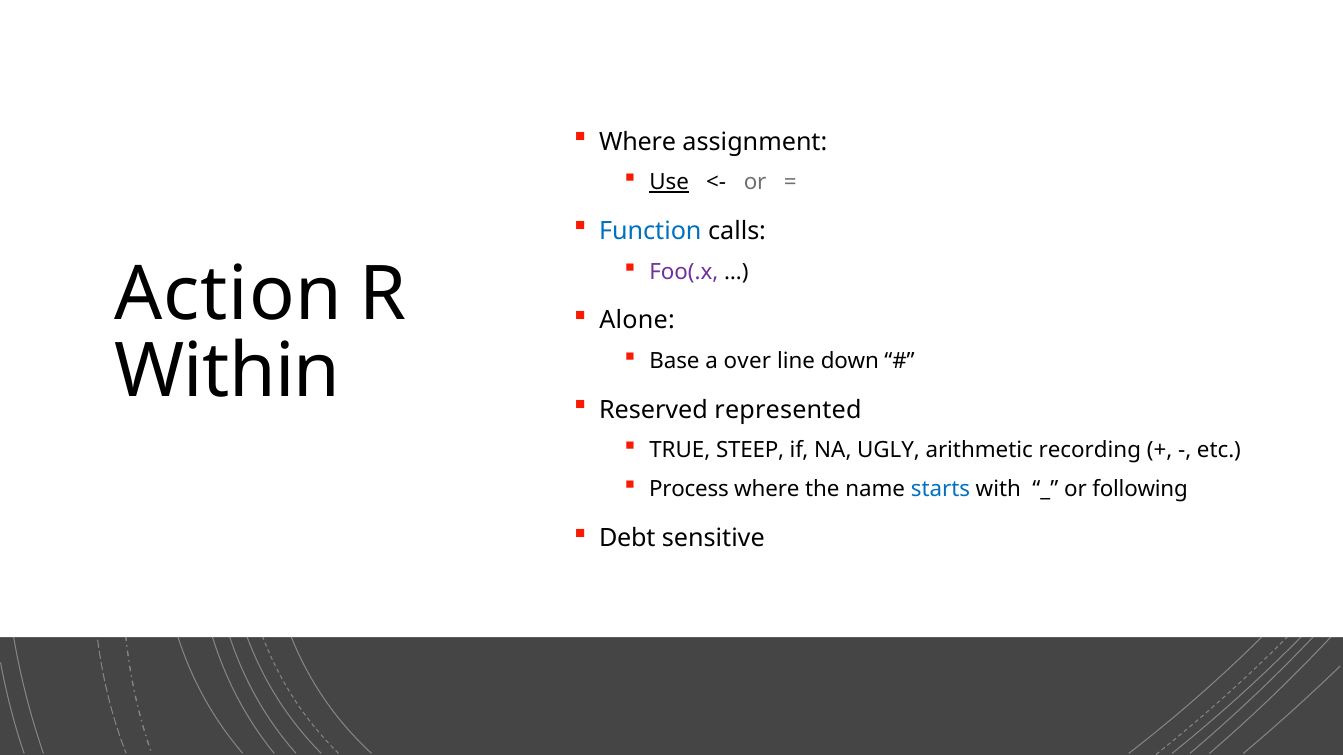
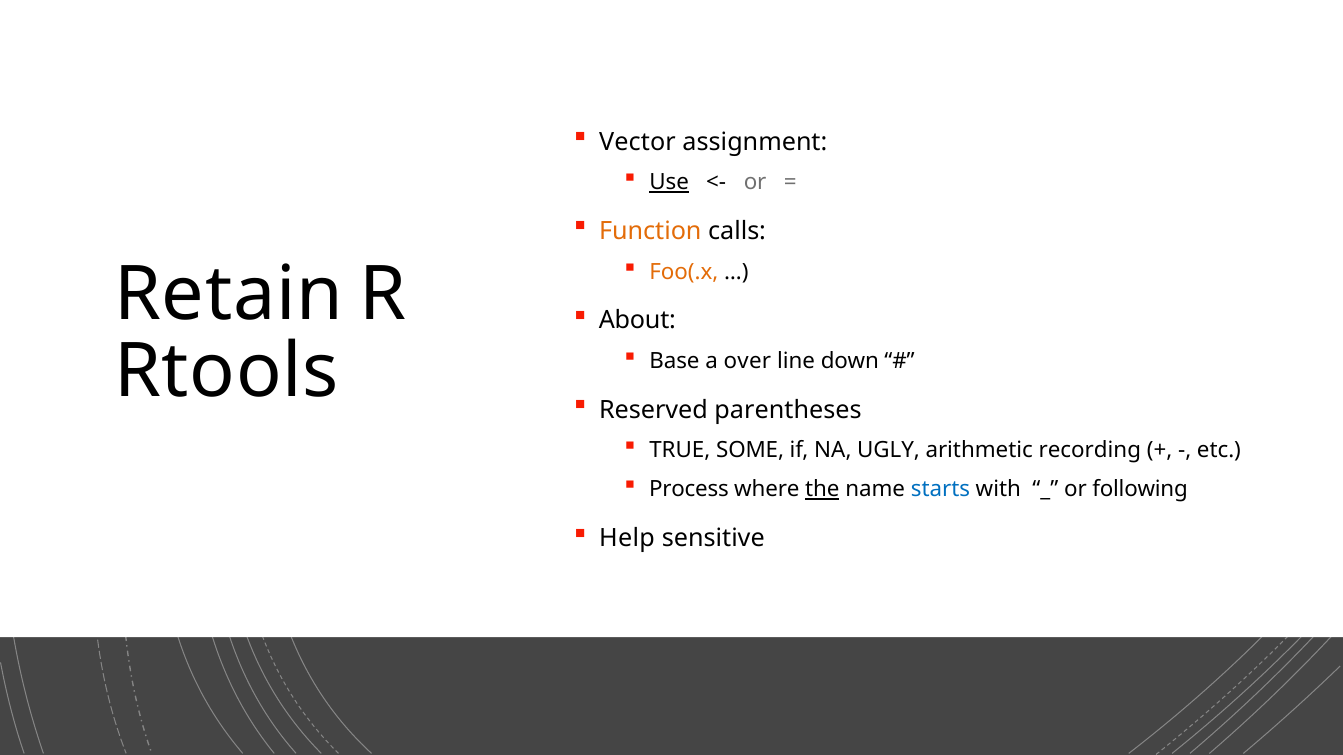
Where: Where -> Vector (637, 142)
Function colour: blue -> orange (650, 231)
Foo(.x colour: purple -> orange (684, 272)
Action: Action -> Retain (229, 295)
Alone: Alone -> About (637, 321)
Within: Within -> Rtools (227, 372)
represented: represented -> parentheses (788, 410)
STEEP: STEEP -> SOME (750, 451)
the underline: none -> present (822, 490)
Debt: Debt -> Help (627, 539)
